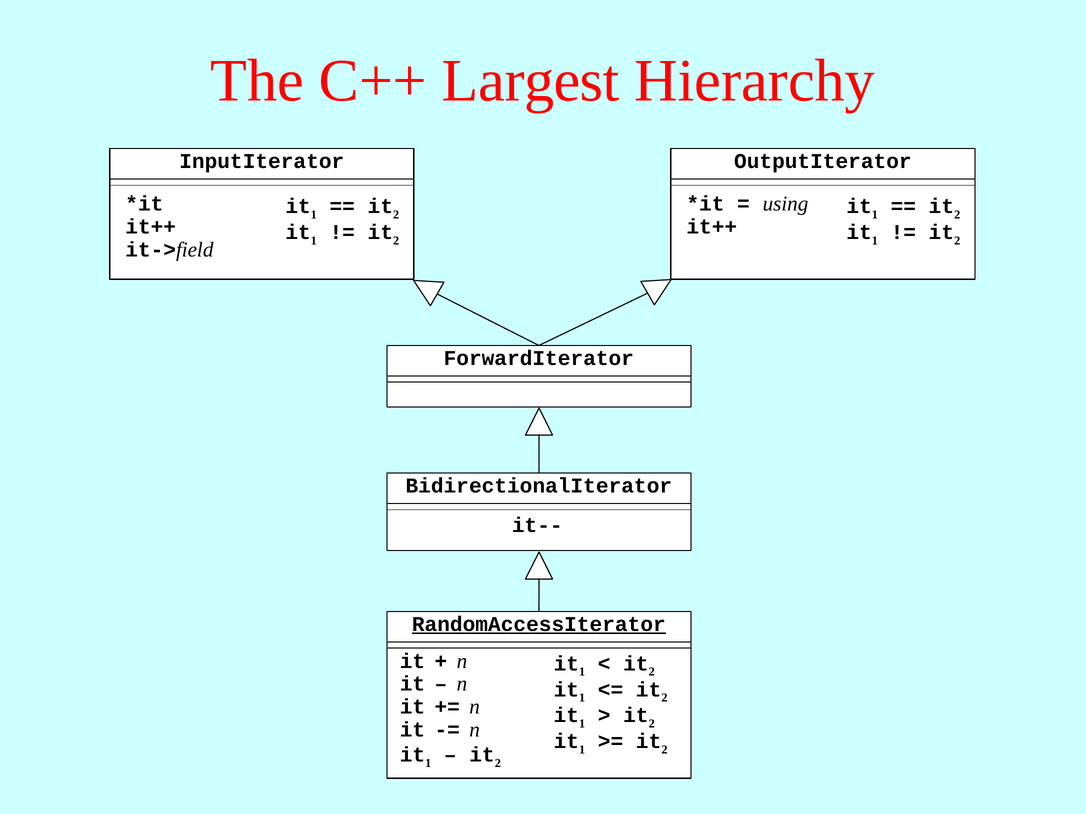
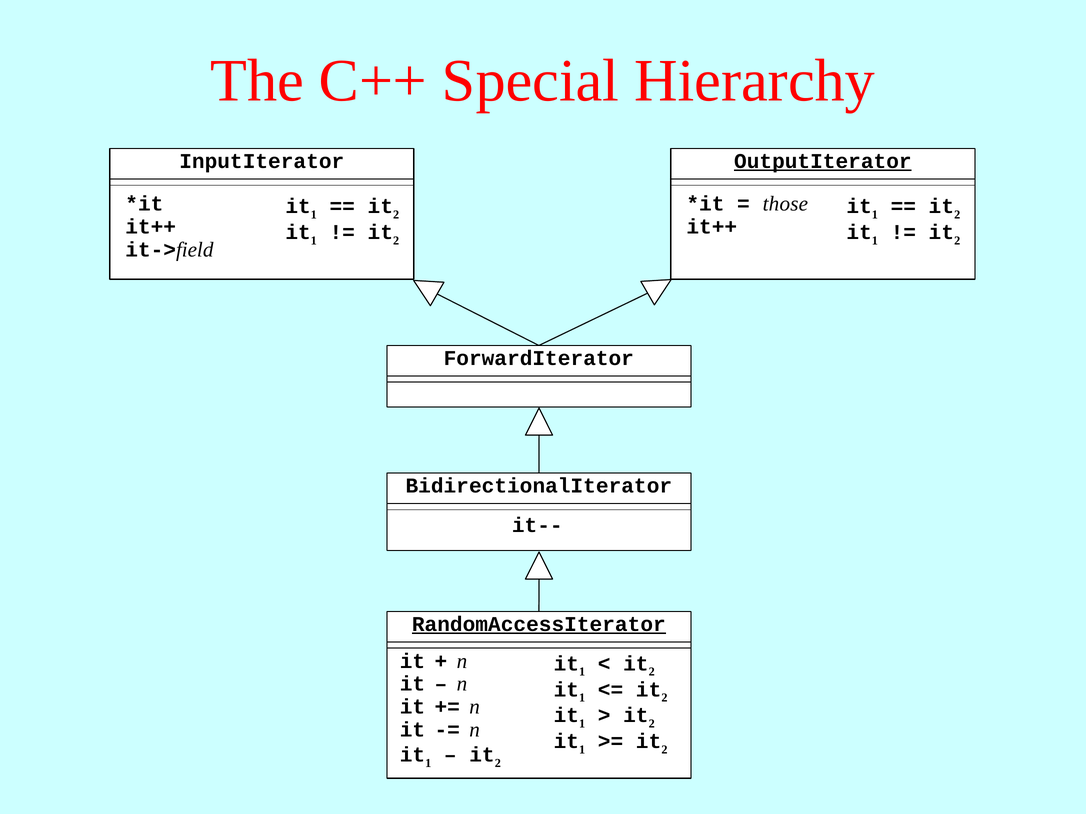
Largest: Largest -> Special (531, 81)
OutputIterator underline: none -> present (823, 161)
using: using -> those (785, 204)
